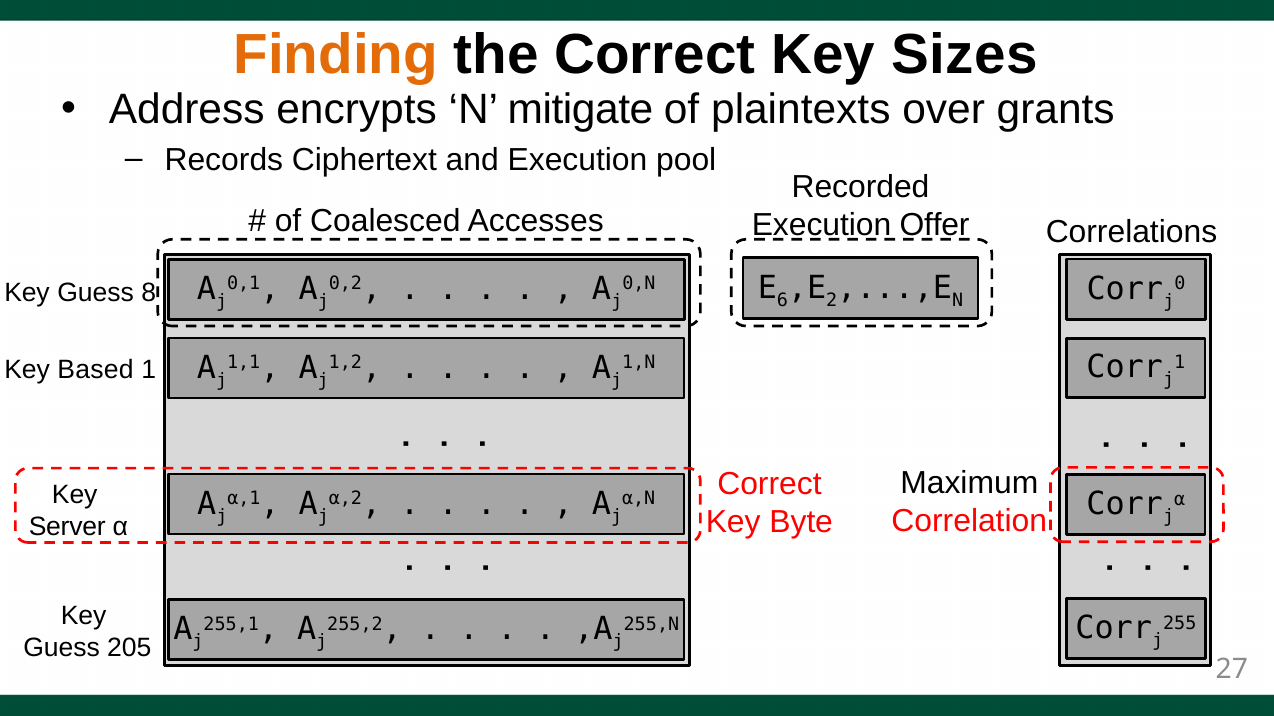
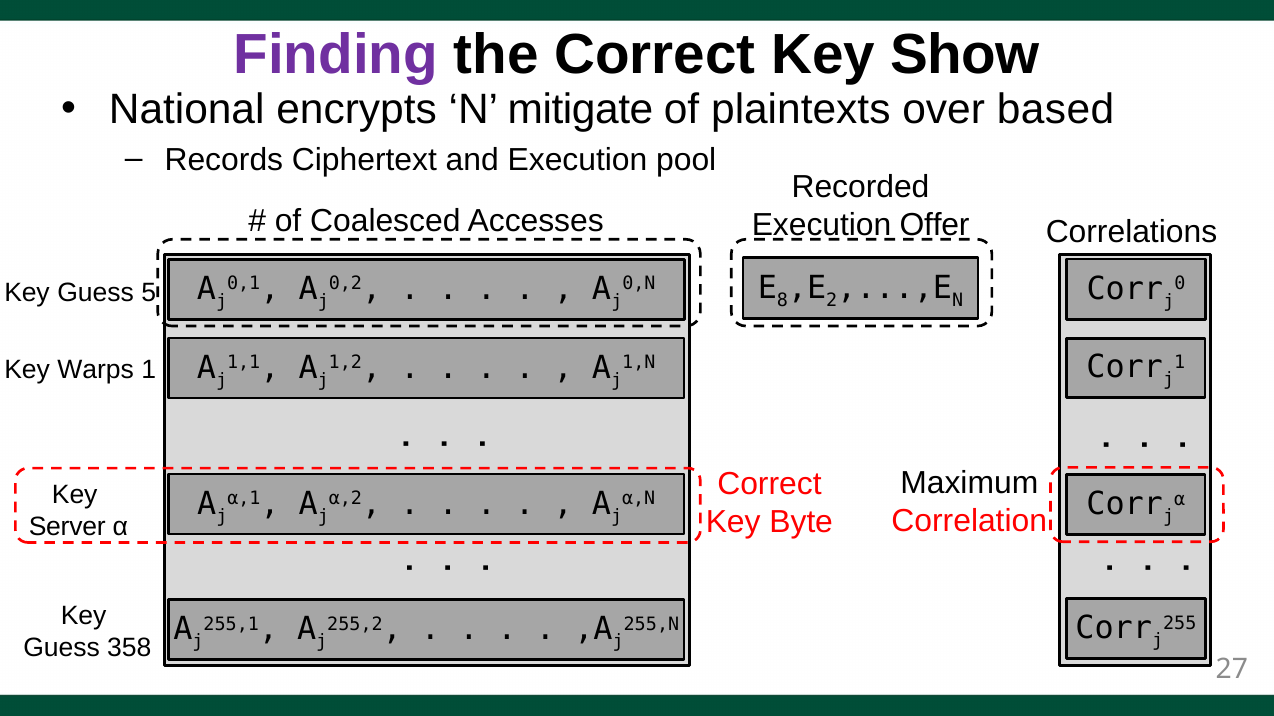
Finding colour: orange -> purple (336, 55)
Sizes: Sizes -> Show (965, 55)
Address: Address -> National (187, 110)
grants: grants -> based (1056, 110)
6: 6 -> 8 (783, 300)
8: 8 -> 5 (149, 293)
Based: Based -> Warps (96, 370)
205: 205 -> 358 (129, 648)
